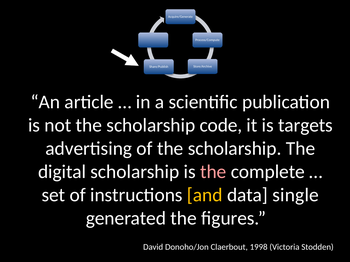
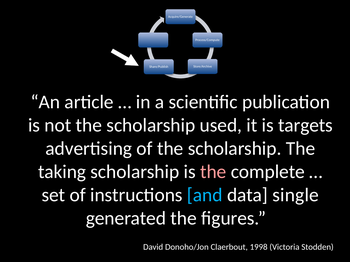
code: code -> used (221, 125)
digital: digital -> taking (62, 172)
and colour: yellow -> light blue (205, 195)
